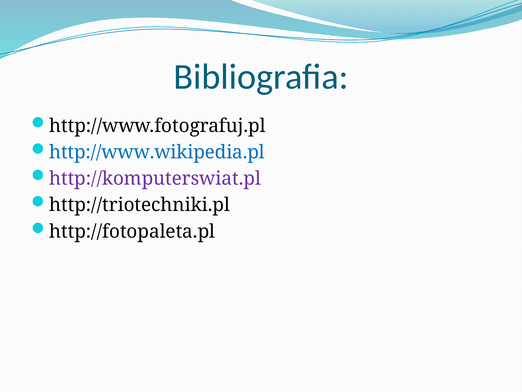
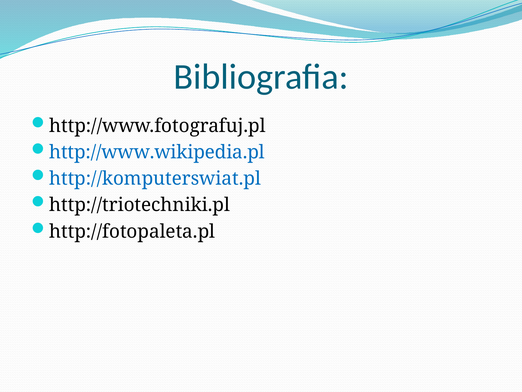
http://komputerswiat.pl colour: purple -> blue (155, 178)
